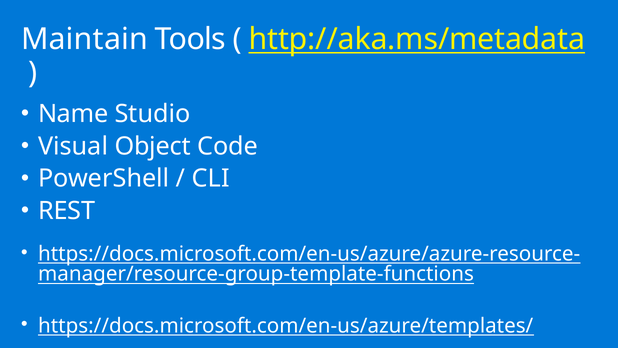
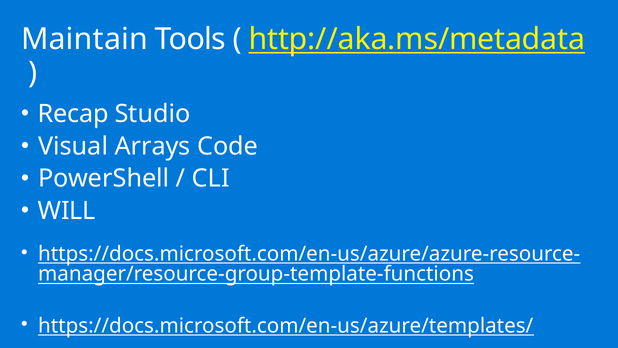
Name: Name -> Recap (73, 114)
Object: Object -> Arrays (153, 146)
REST: REST -> WILL (67, 211)
